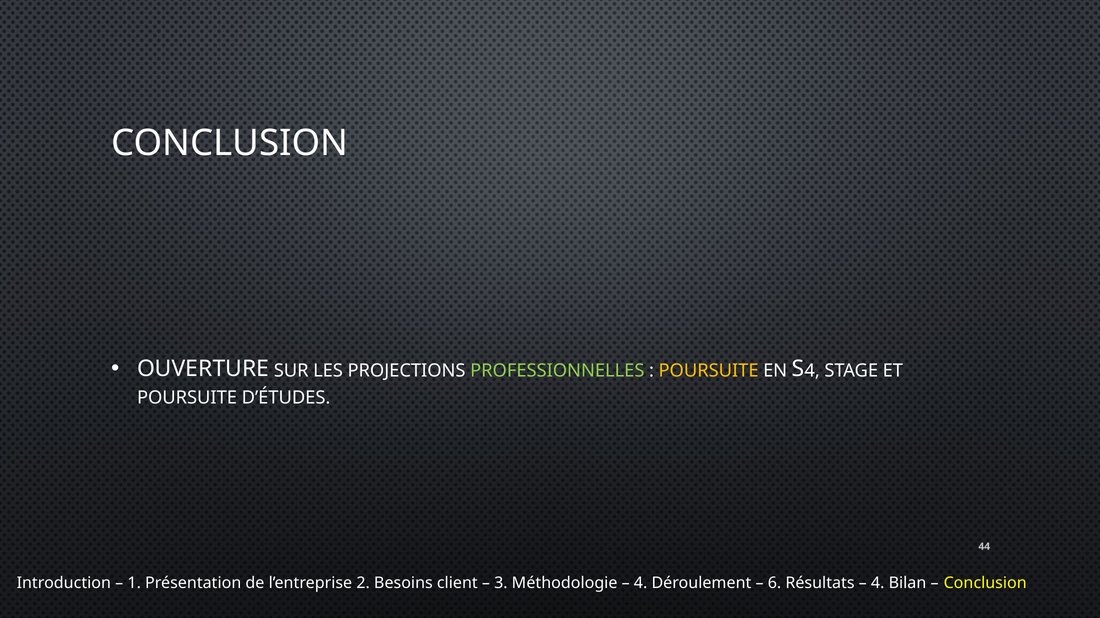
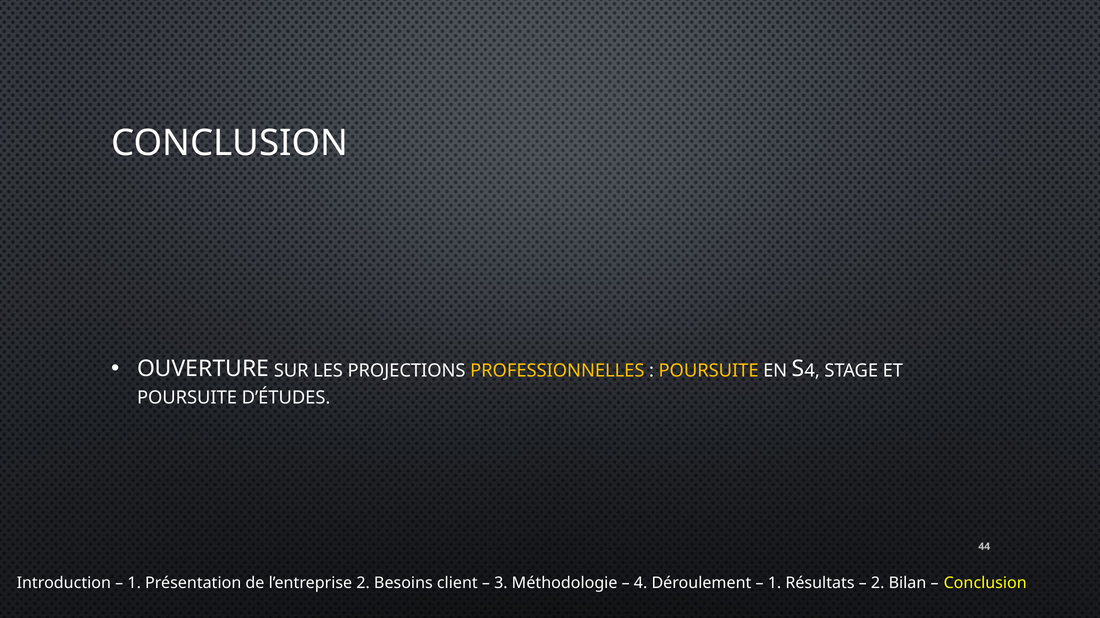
PROFESSIONNELLES colour: light green -> yellow (557, 371)
6: 6 -> 1 (775, 583)
4: 4 -> 2 (878, 583)
